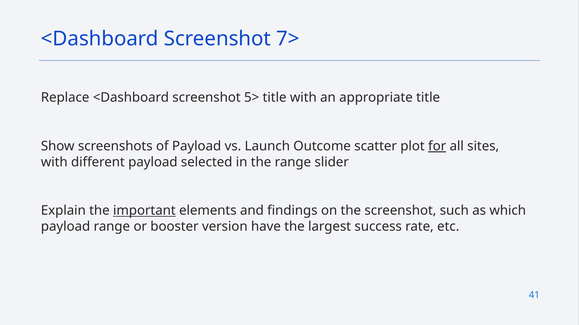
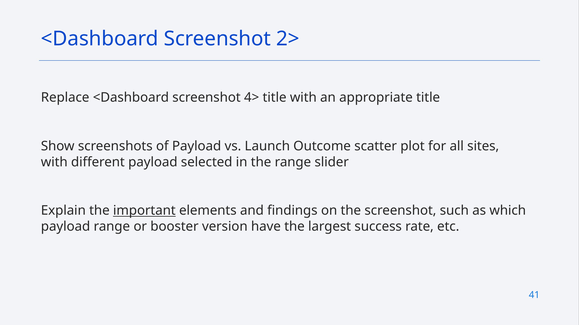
7>: 7> -> 2> (288, 39)
5>: 5> -> 4> (252, 98)
for underline: present -> none (437, 146)
